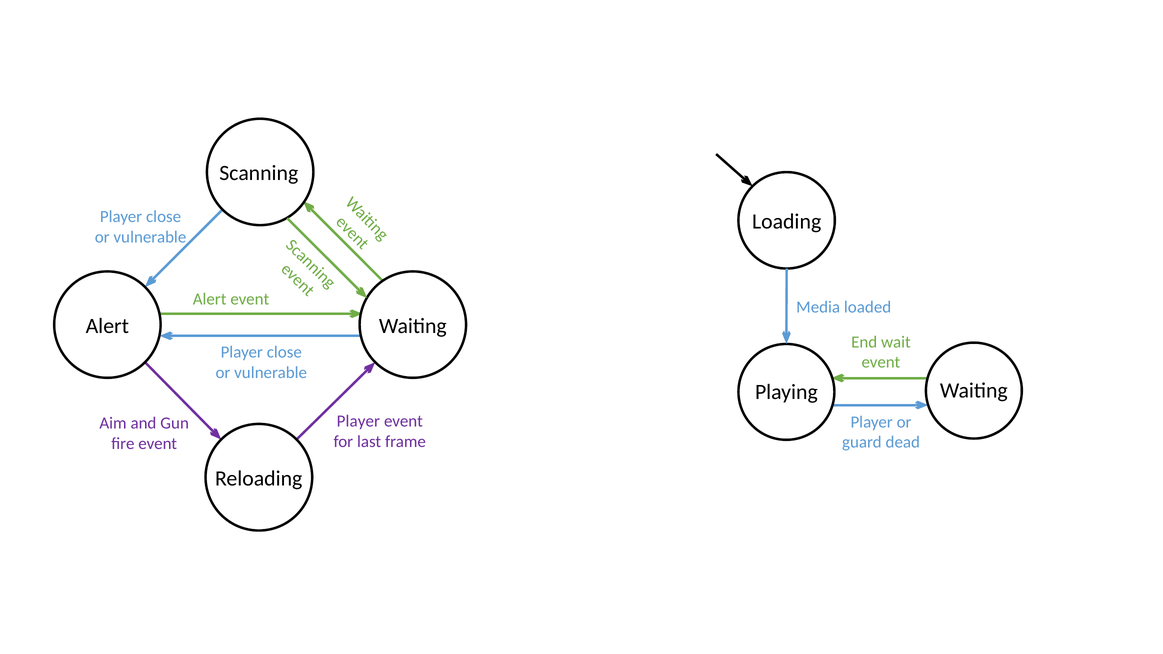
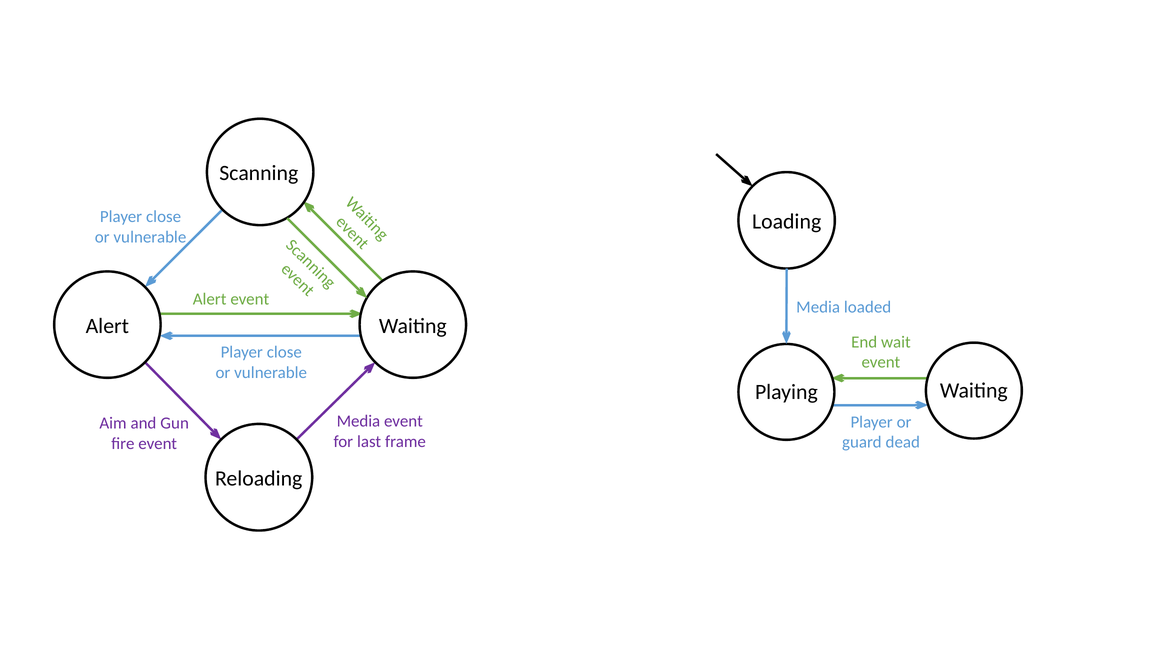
Player: Player -> Media (358, 421)
